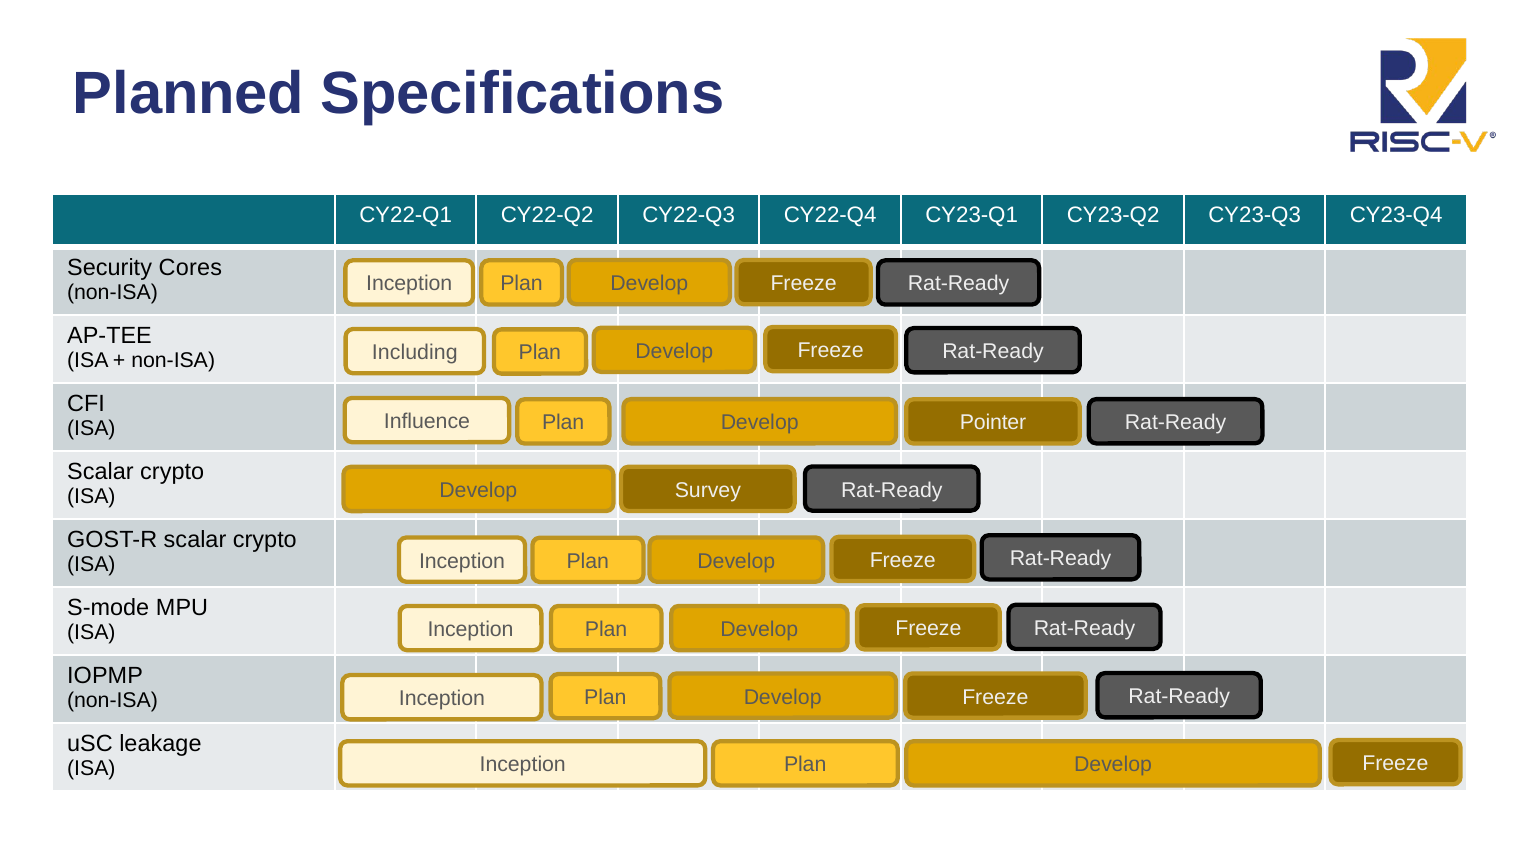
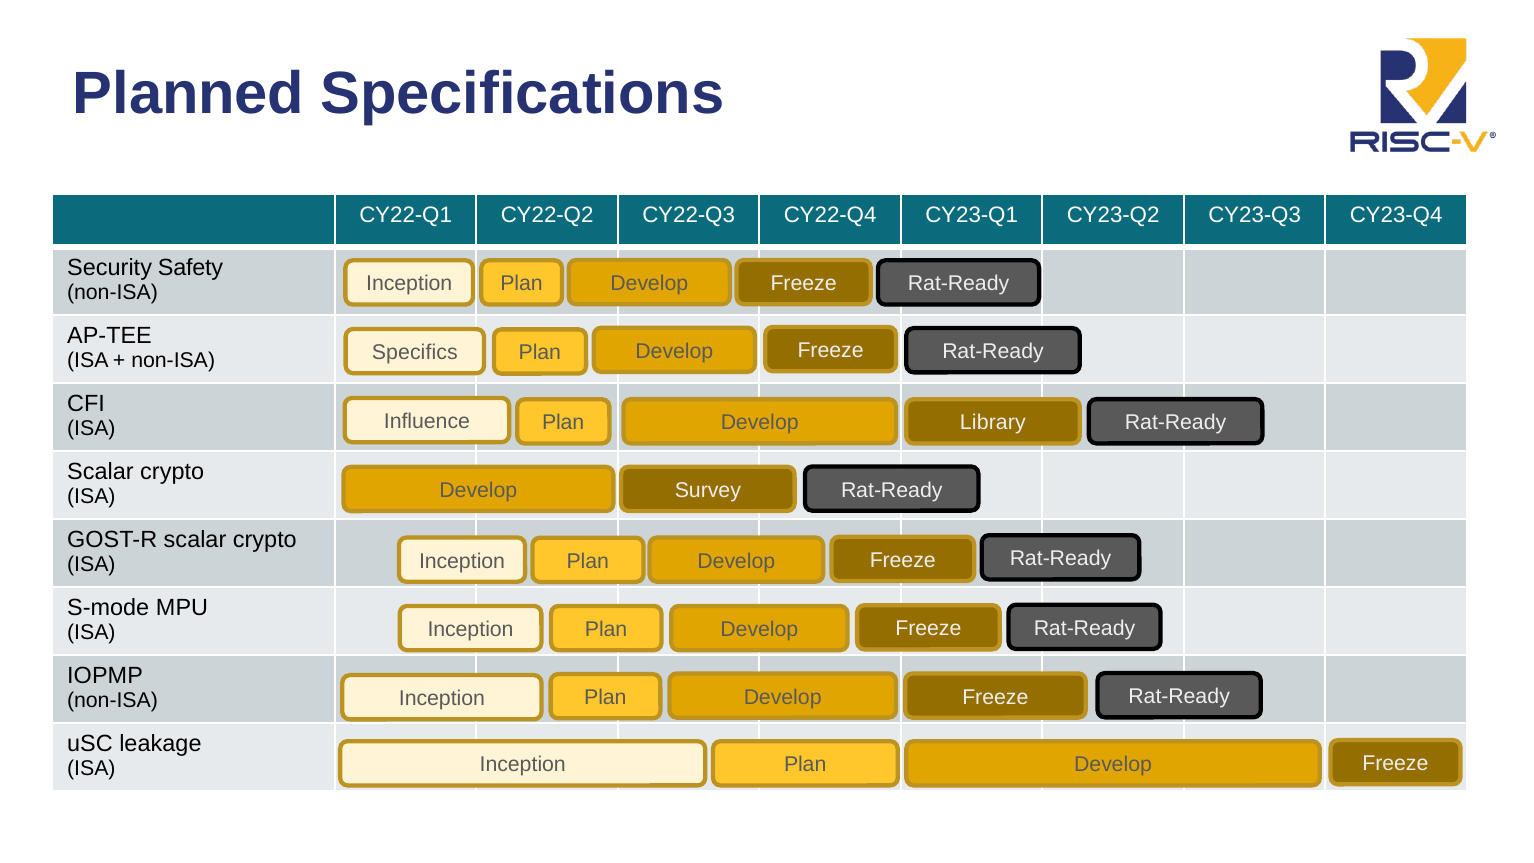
Cores: Cores -> Safety (191, 268)
Including: Including -> Specifics (415, 353)
Pointer: Pointer -> Library (993, 423)
